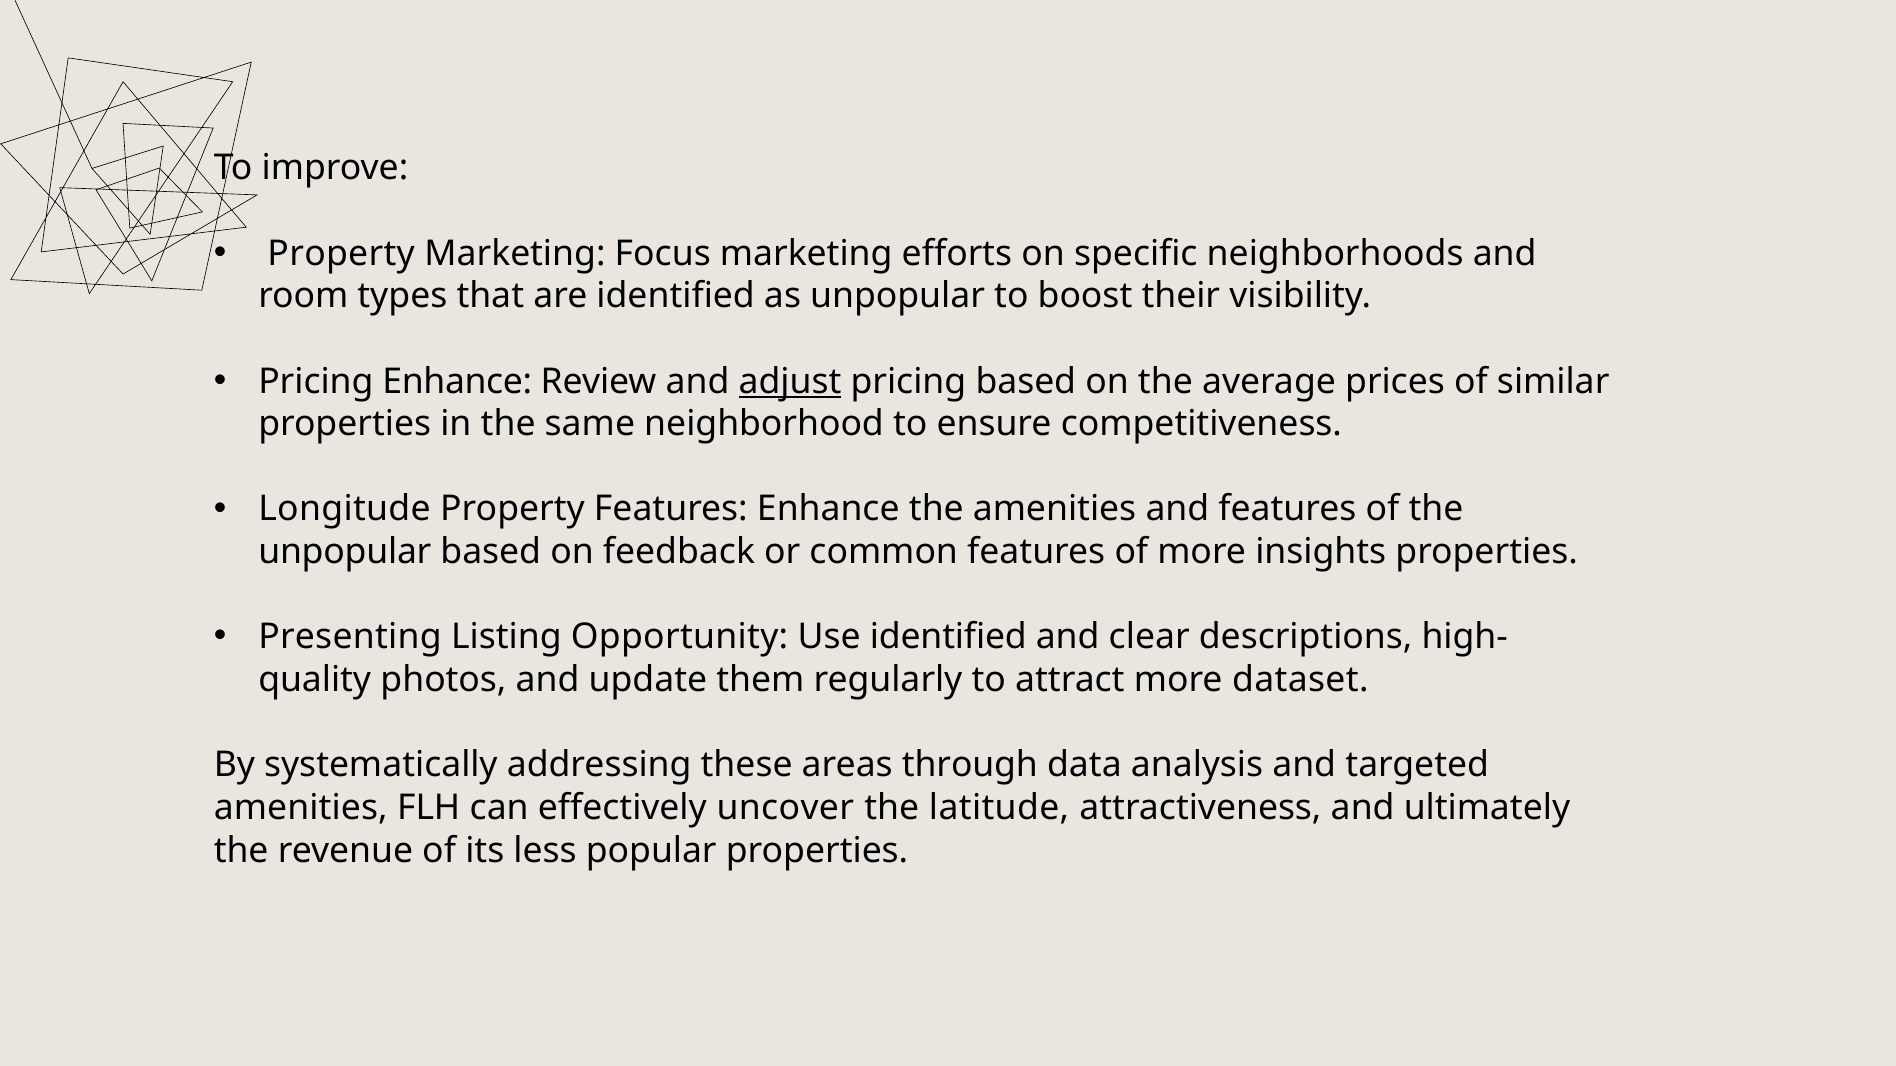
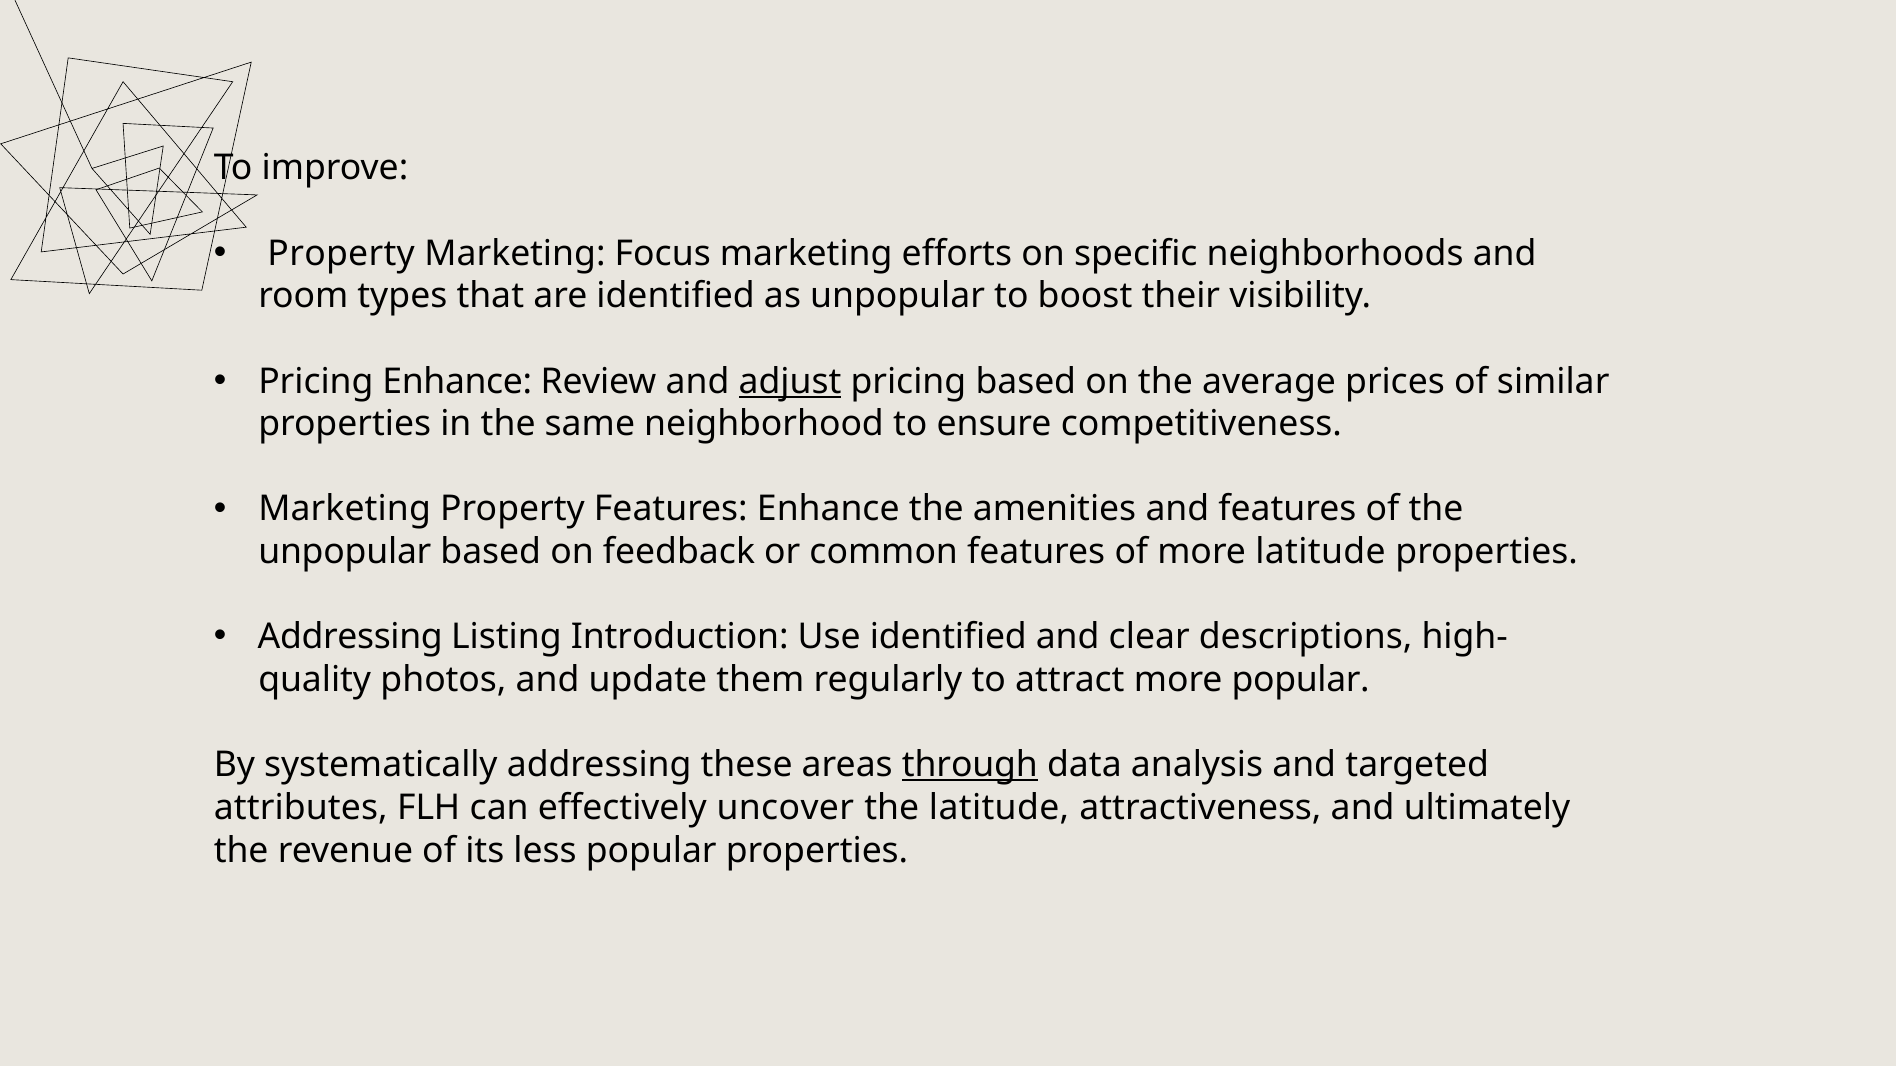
Longitude: Longitude -> Marketing (345, 509)
more insights: insights -> latitude (1321, 552)
Presenting: Presenting -> Addressing (350, 637)
Opportunity: Opportunity -> Introduction (680, 637)
more dataset: dataset -> popular (1301, 680)
through underline: none -> present (970, 765)
amenities: amenities -> attributes (301, 808)
